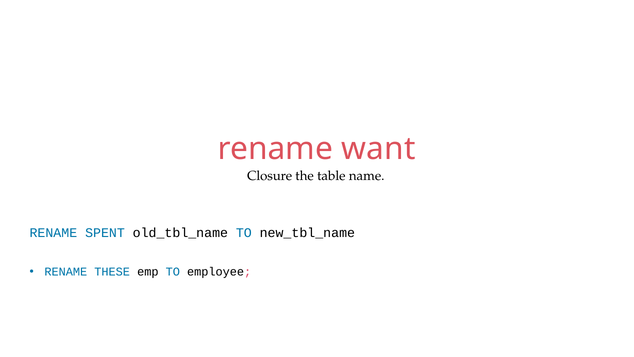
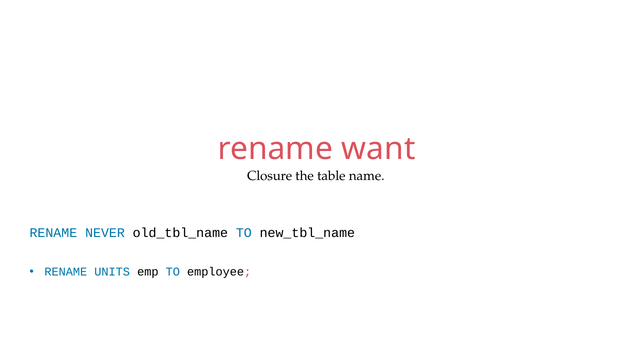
SPENT: SPENT -> NEVER (105, 232)
THESE: THESE -> UNITS (112, 271)
